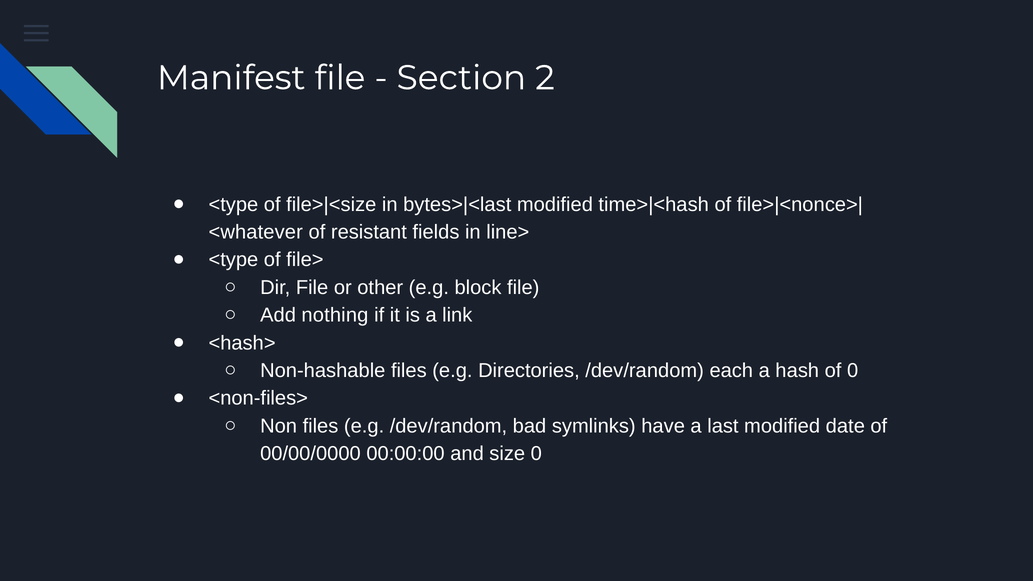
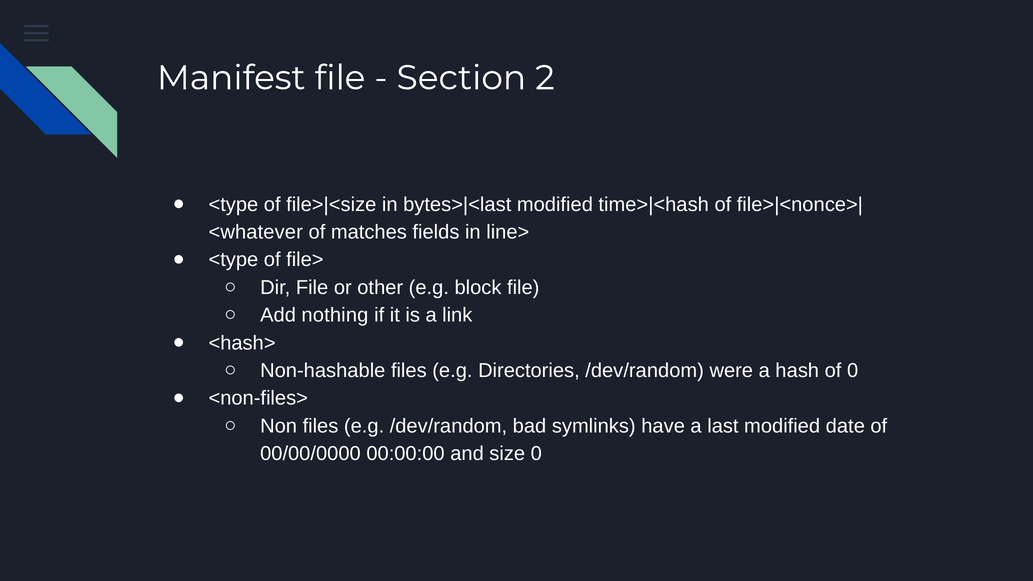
resistant: resistant -> matches (369, 232)
each: each -> were (731, 371)
